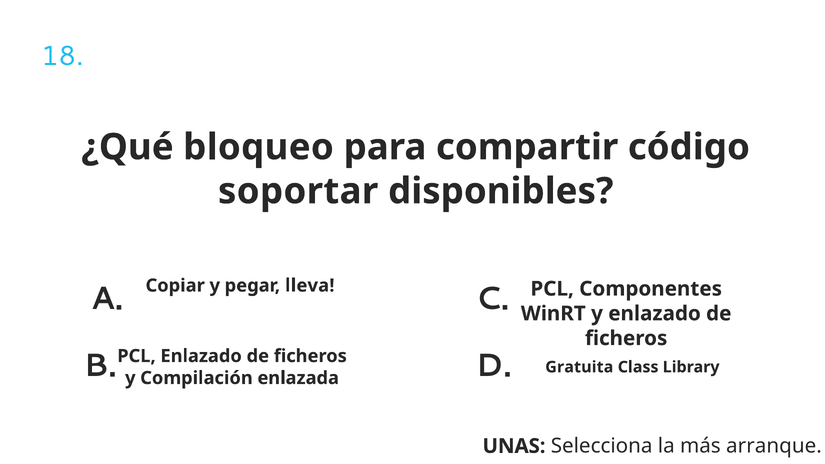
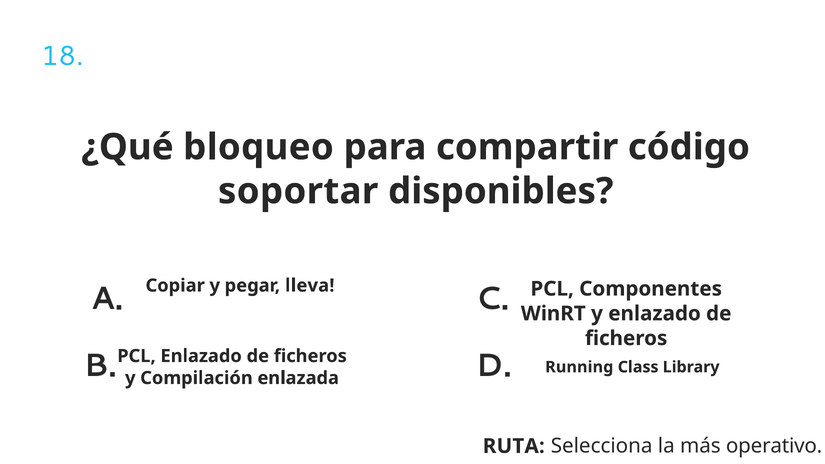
Gratuita: Gratuita -> Running (579, 367)
UNAS: UNAS -> RUTA (514, 446)
arranque: arranque -> operativo (774, 446)
